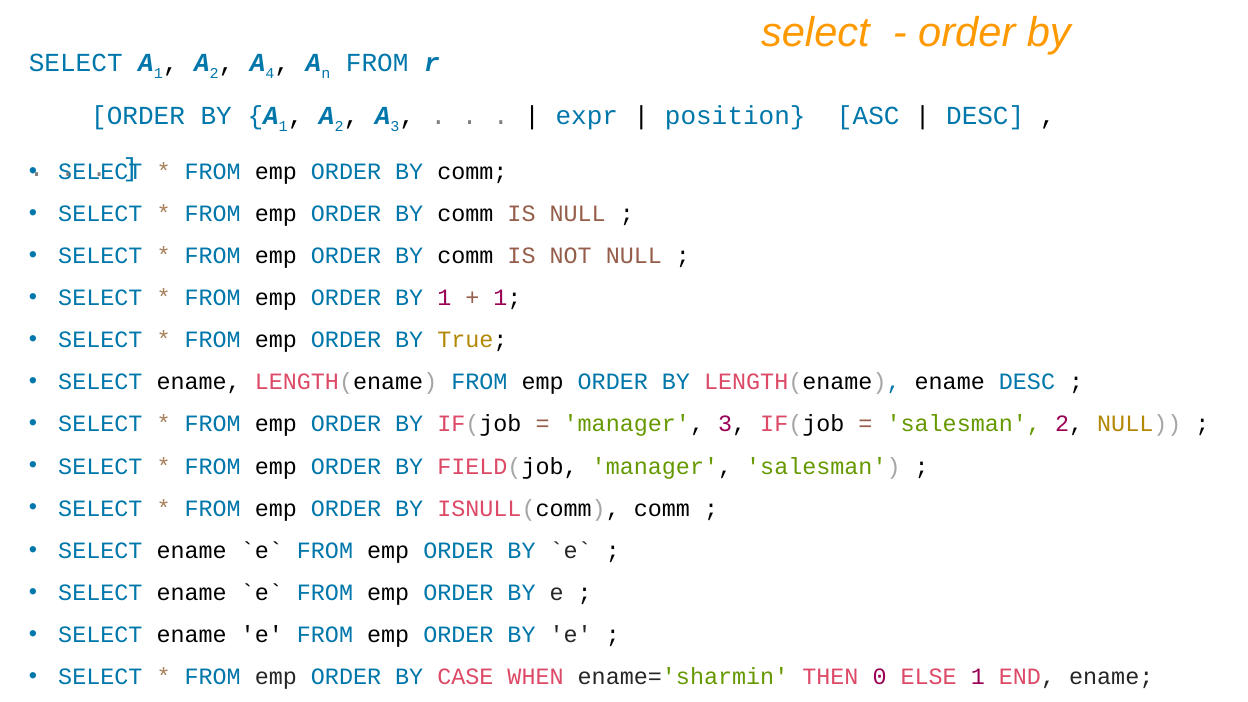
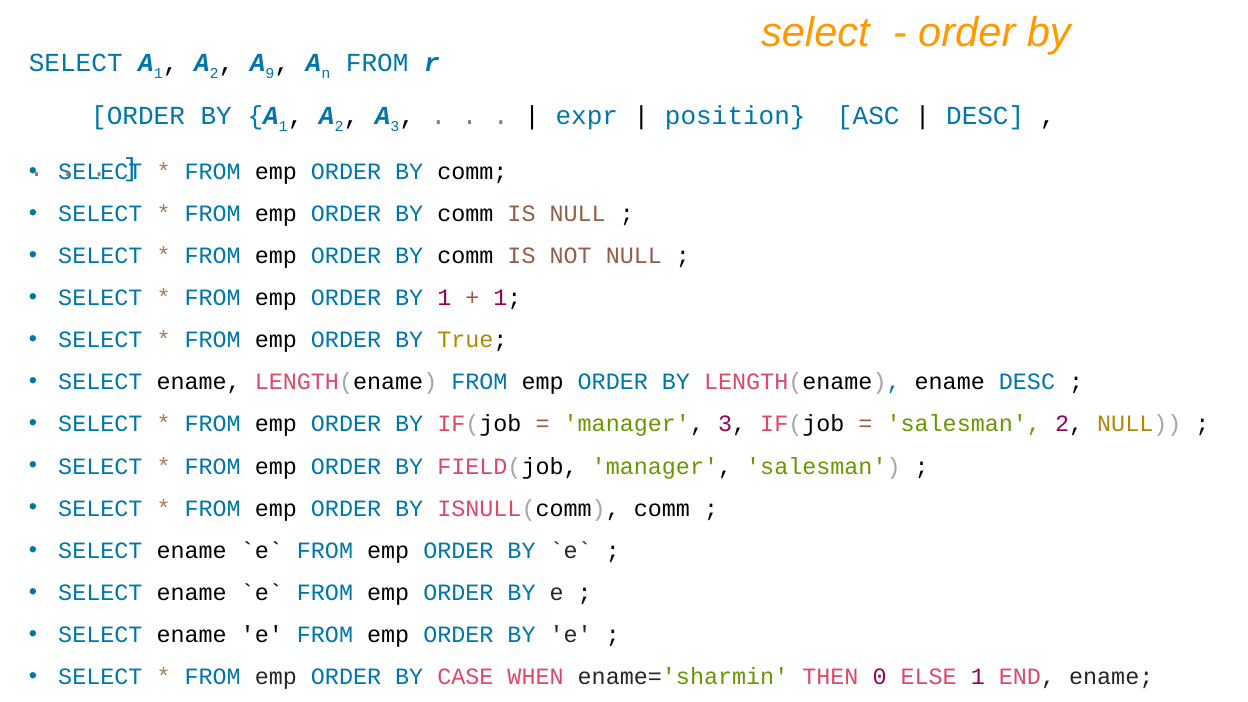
4: 4 -> 9 (270, 73)
